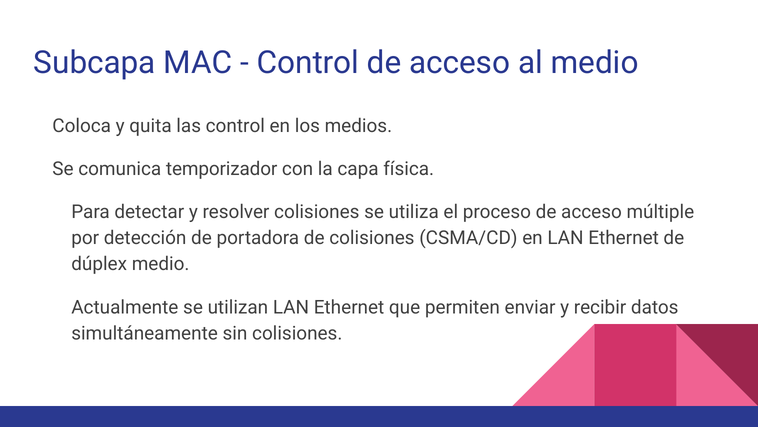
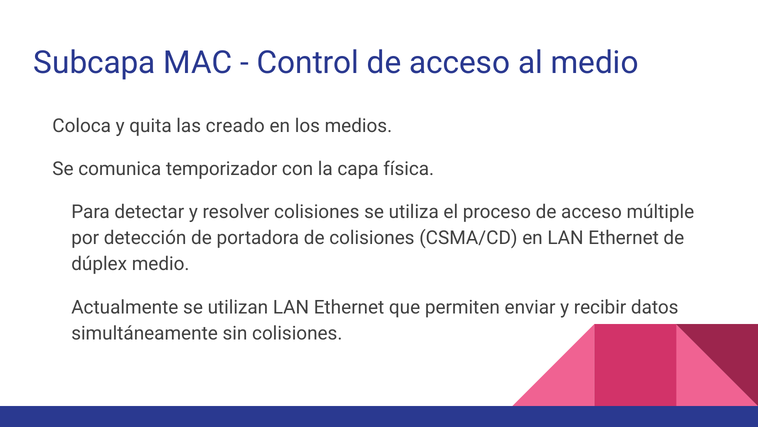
las control: control -> creado (235, 126)
